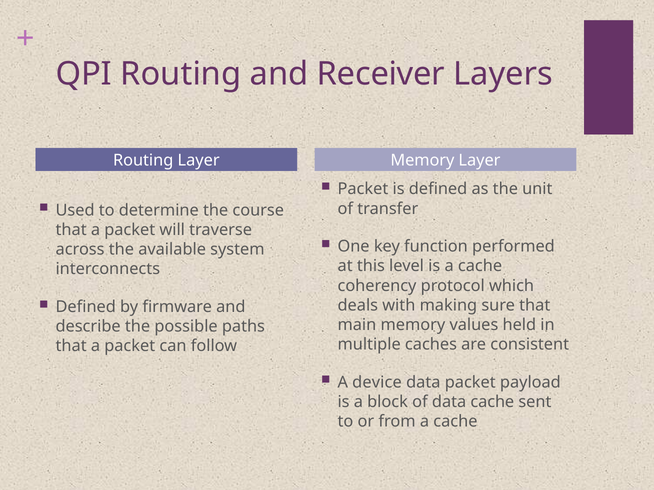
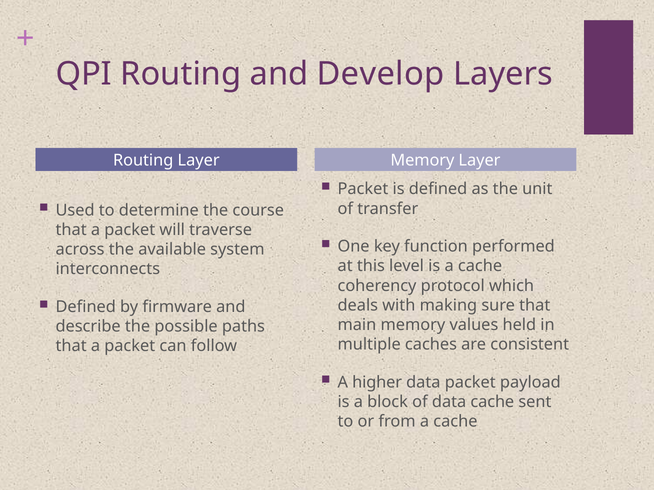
Receiver: Receiver -> Develop (381, 74)
device: device -> higher (377, 383)
